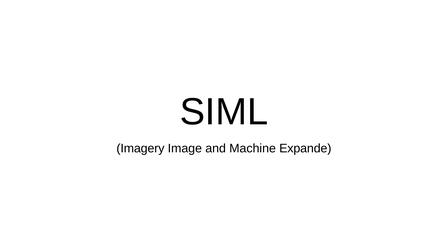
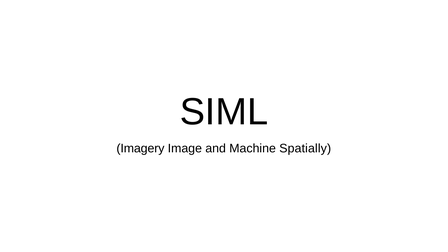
Expande: Expande -> Spatially (305, 149)
